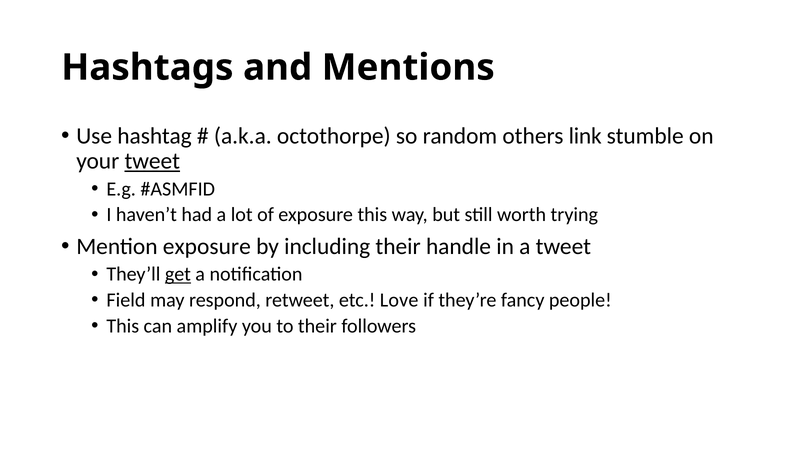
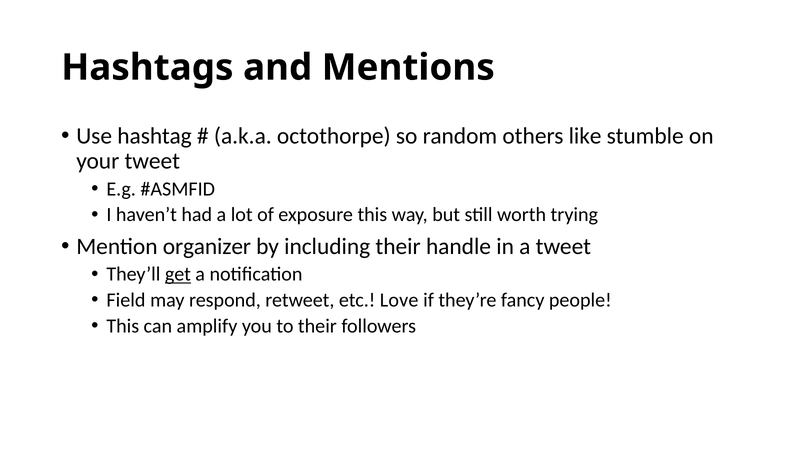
link: link -> like (585, 136)
tweet underline: present -> none (152, 161)
Mention exposure: exposure -> organizer (207, 246)
